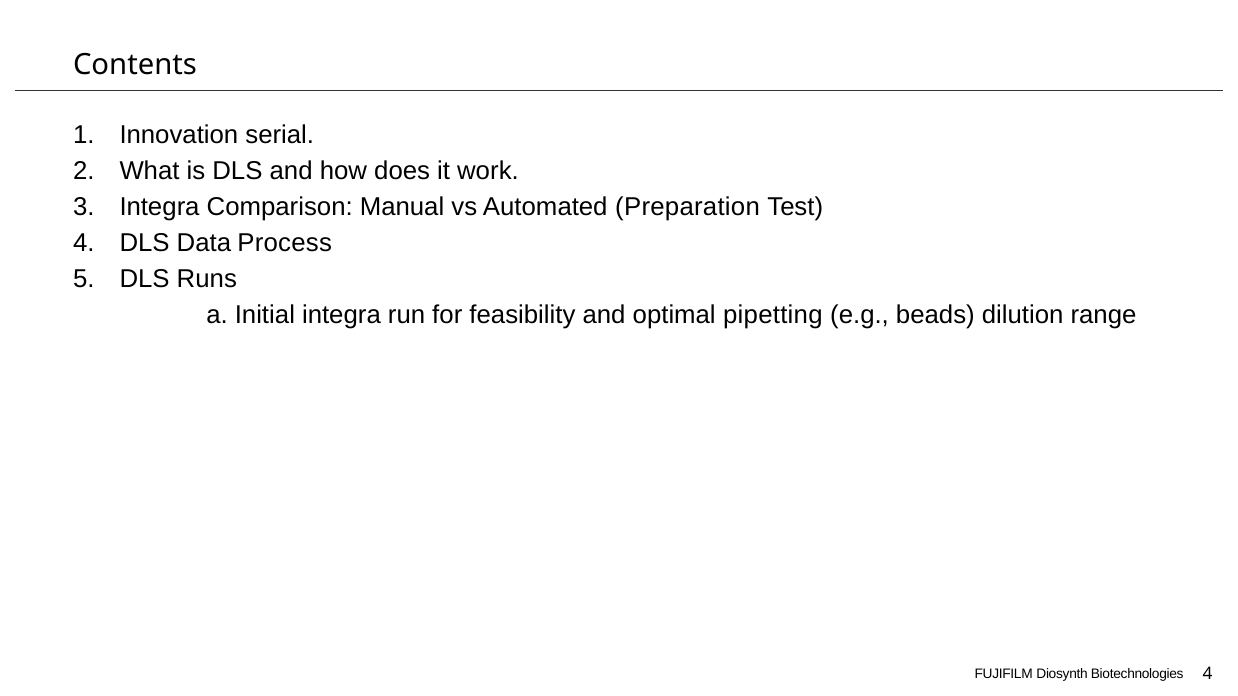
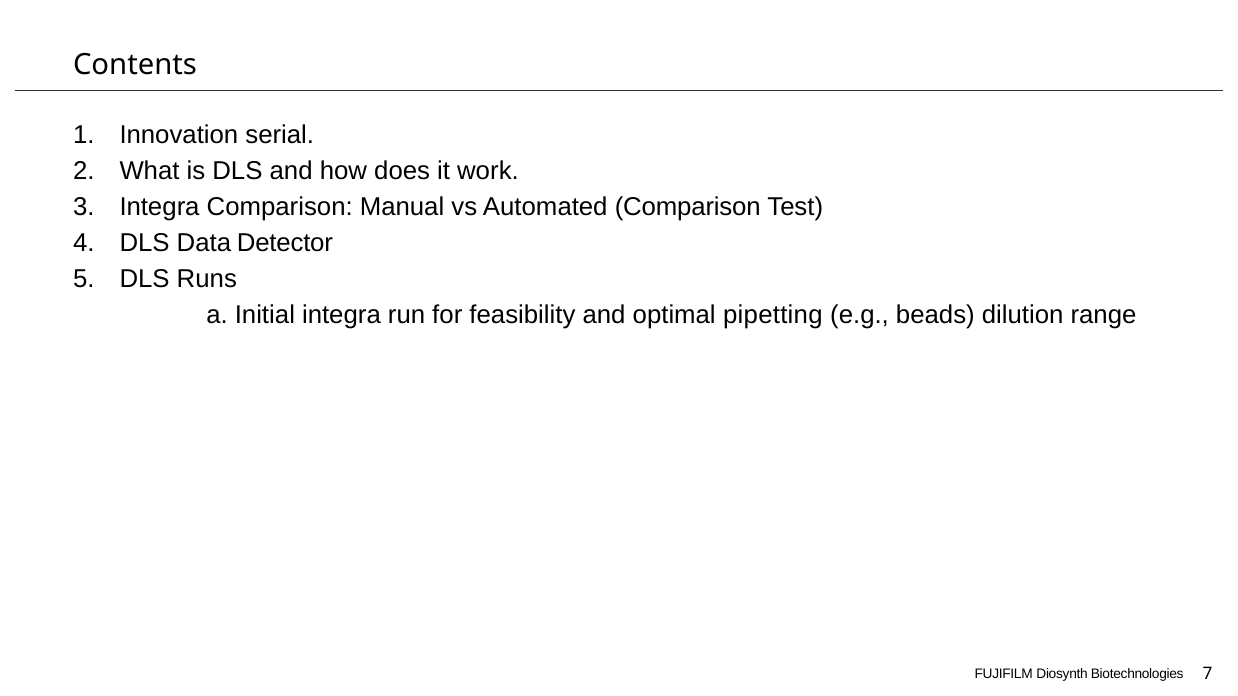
Automated Preparation: Preparation -> Comparison (688, 207)
Process: Process -> Detector (285, 243)
4: 4 -> 7 (1208, 674)
